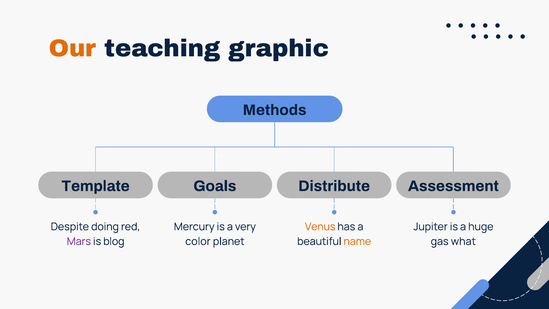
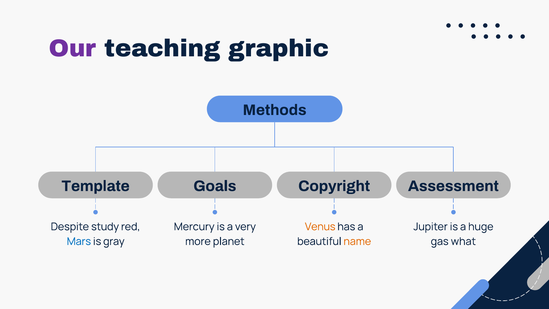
Our colour: orange -> purple (72, 49)
Distribute: Distribute -> Copyright (334, 186)
doing: doing -> study (105, 227)
Mars colour: purple -> blue (79, 241)
blog: blog -> gray (114, 241)
color: color -> more (198, 241)
